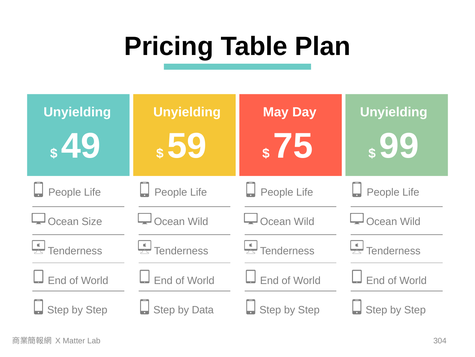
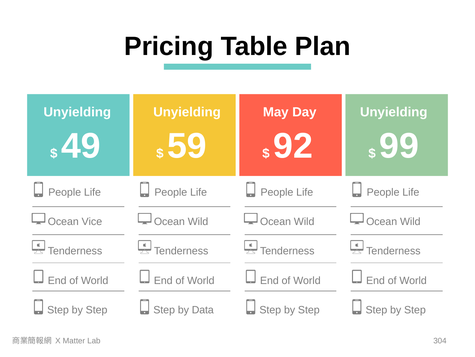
75: 75 -> 92 (293, 146)
Size: Size -> Vice (92, 221)
